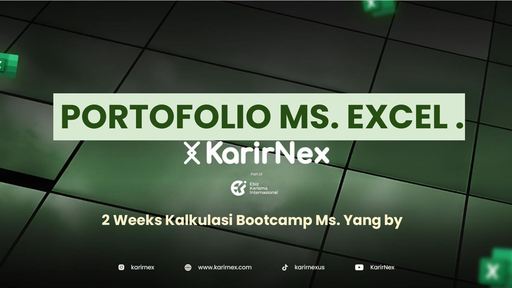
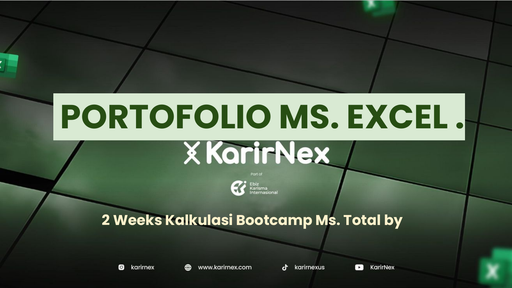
Yang: Yang -> Total (362, 220)
